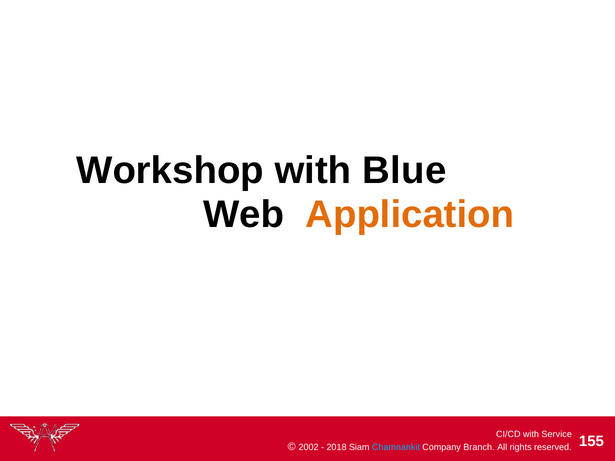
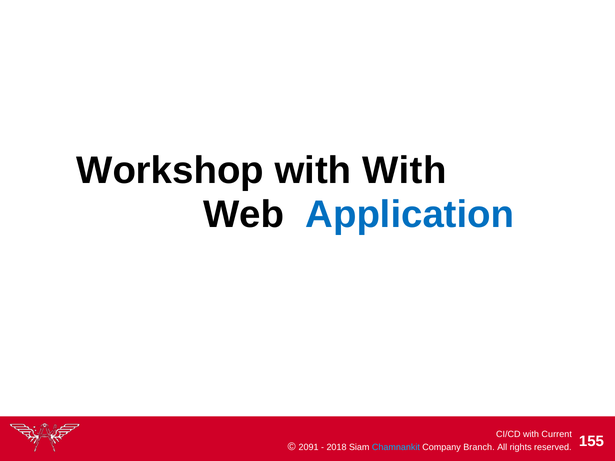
with Blue: Blue -> With (404, 170)
Application colour: orange -> blue (410, 215)
Service: Service -> Current (557, 435)
2002: 2002 -> 2091 (309, 448)
